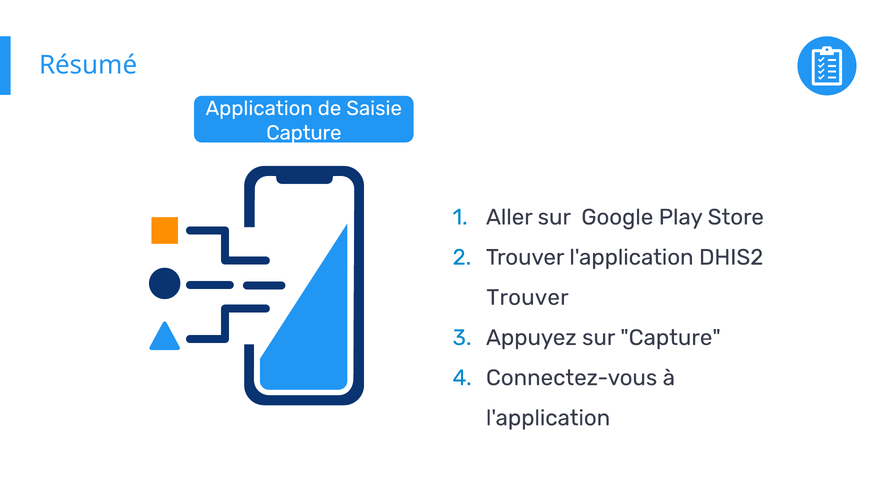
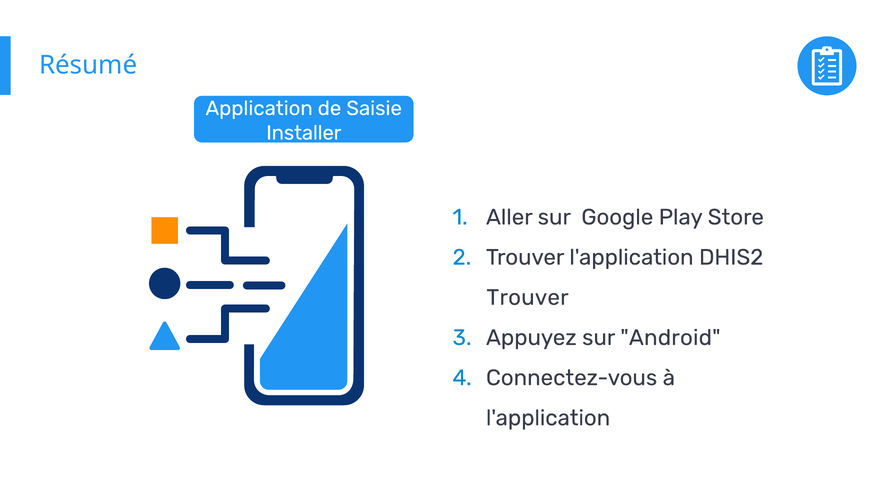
Capture: Capture -> Installer (304, 133)
sur Capture: Capture -> Android (670, 337)
